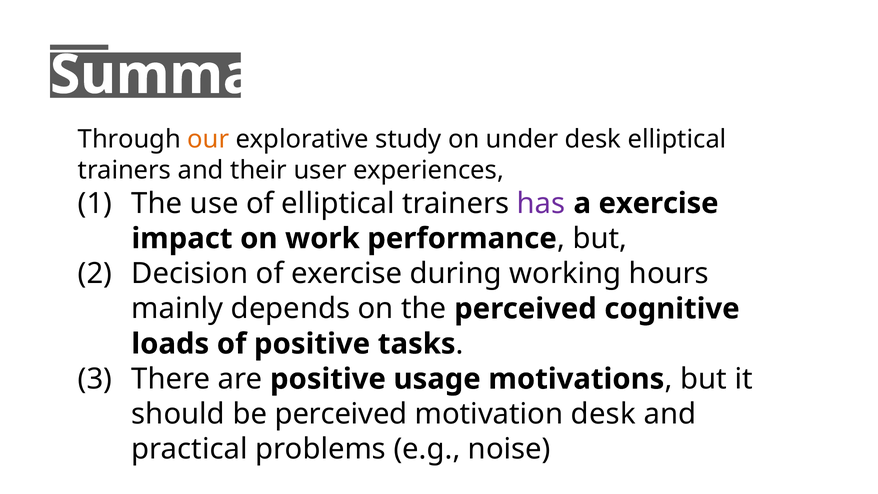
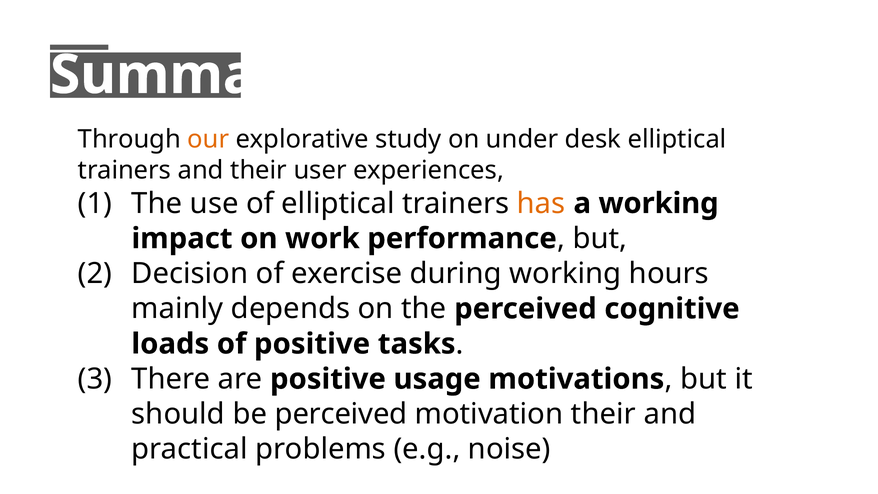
has colour: purple -> orange (541, 203)
a exercise: exercise -> working (659, 203)
motivation desk: desk -> their (603, 414)
